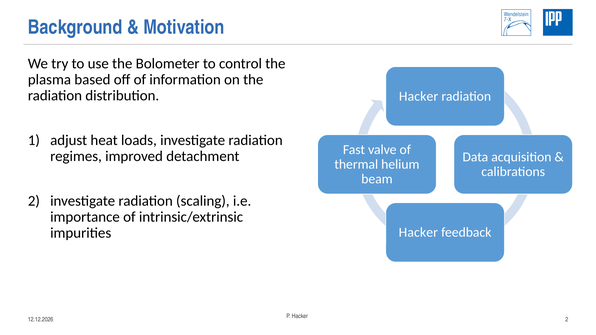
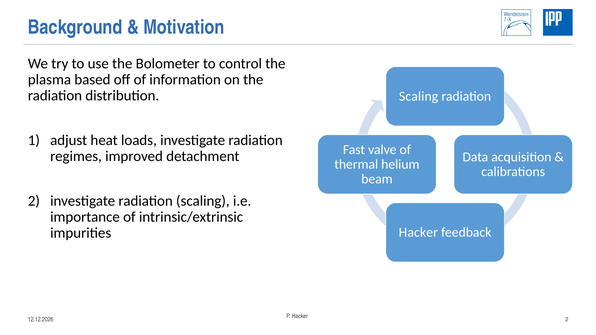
Hacker: Hacker -> Scaling (419, 96)
